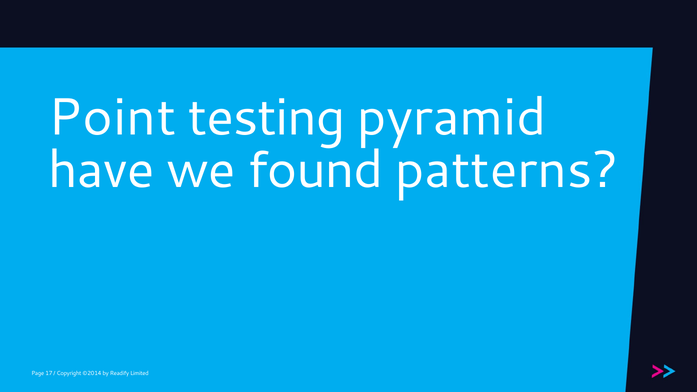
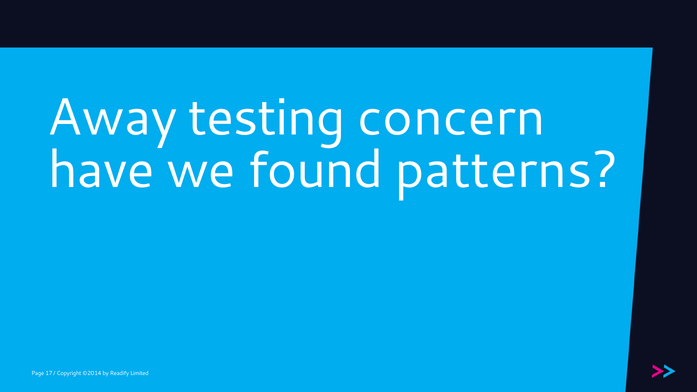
Point: Point -> Away (112, 118)
pyramid: pyramid -> concern (452, 118)
